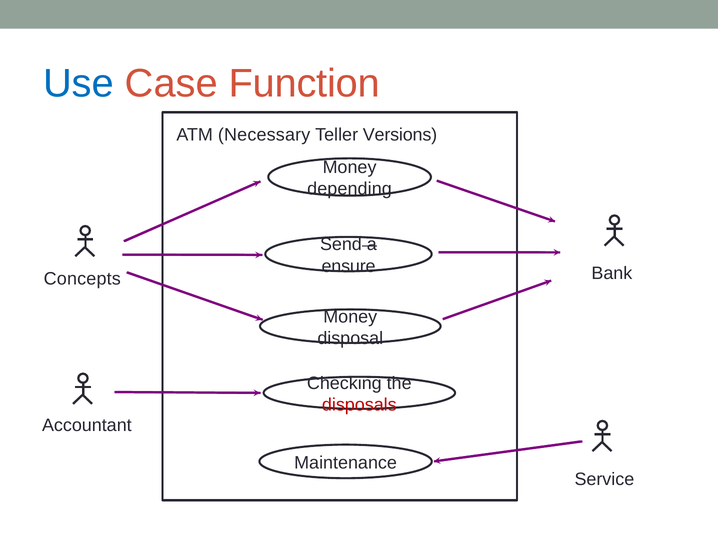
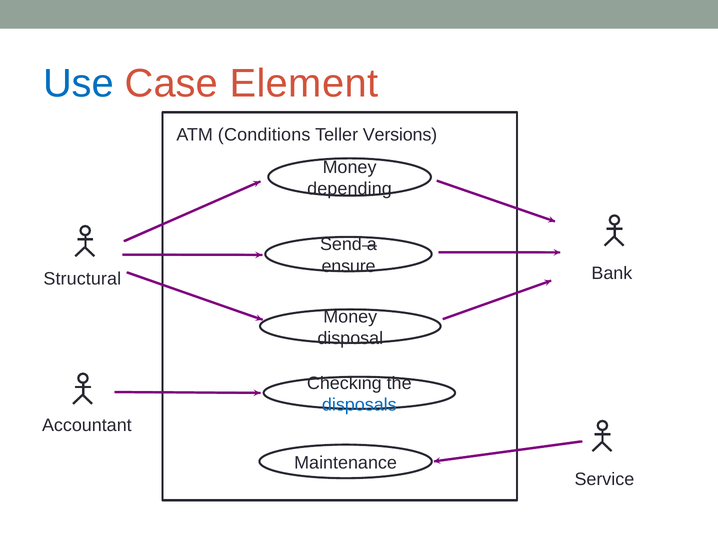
Function: Function -> Element (304, 84)
Necessary: Necessary -> Conditions (264, 135)
Concepts: Concepts -> Structural (82, 279)
disposals colour: red -> blue (359, 404)
